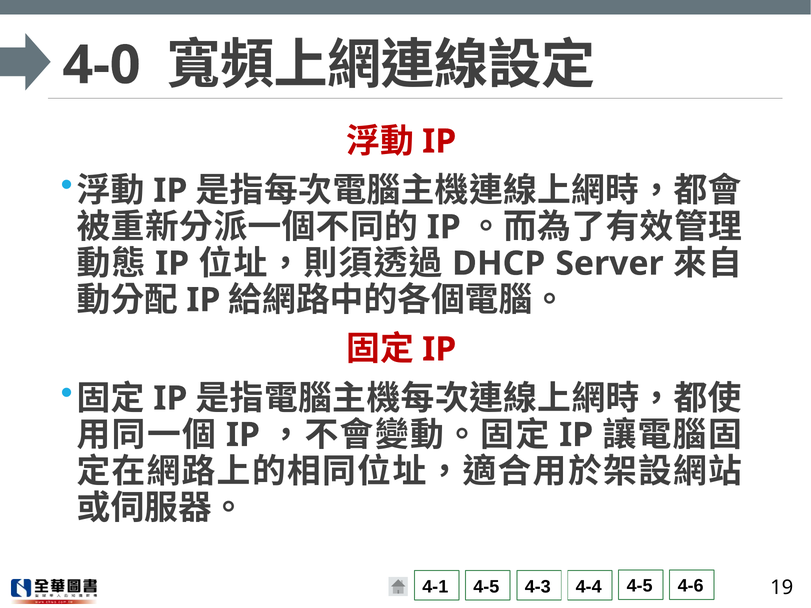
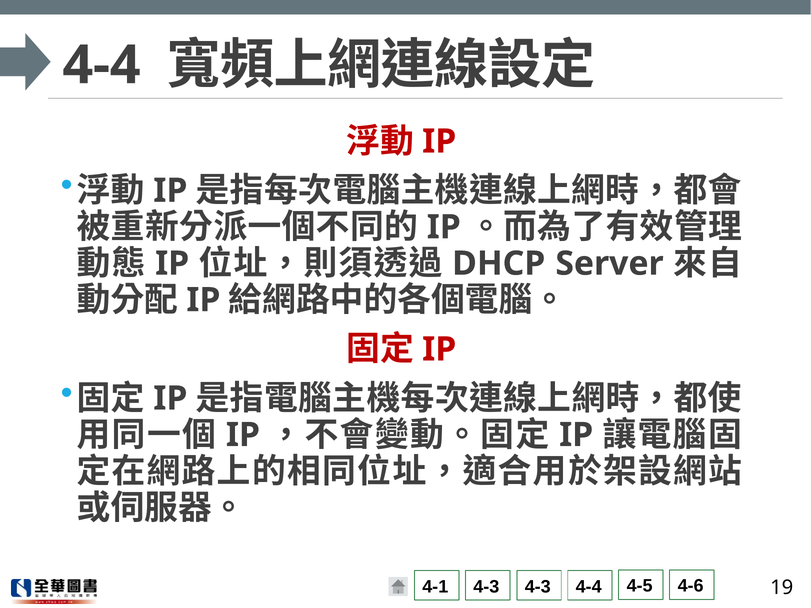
4-0: 4-0 -> 4-4 (101, 65)
4-5: 4-5 -> 4-3 (486, 587)
